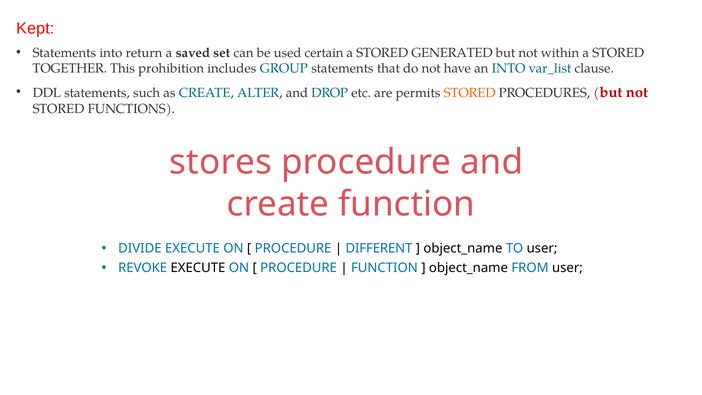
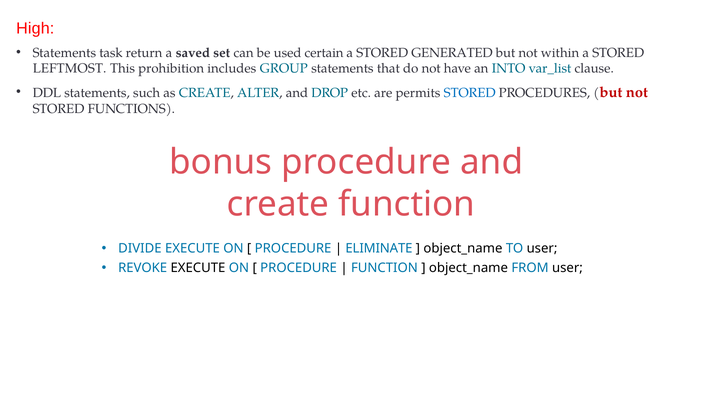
Kept: Kept -> High (35, 28)
Statements into: into -> task (111, 53)
TOGETHER: TOGETHER -> LEFTMOST (70, 68)
STORED colour: orange -> blue (470, 93)
stores: stores -> bonus (221, 162)
DIFFERENT: DIFFERENT -> ELIMINATE (379, 248)
